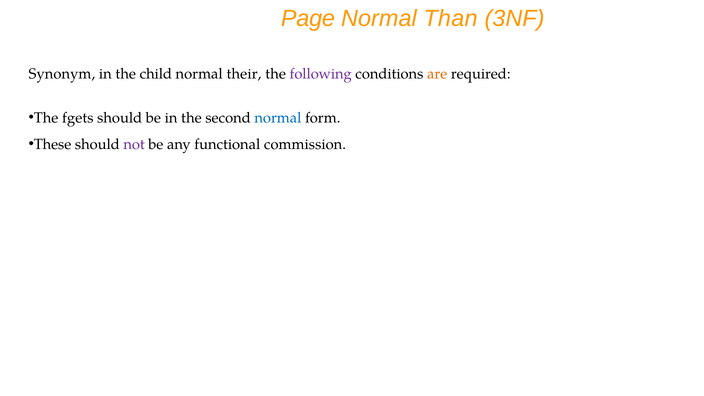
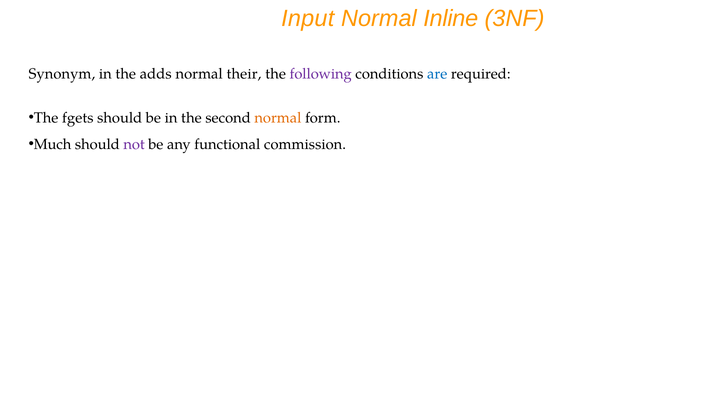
Page: Page -> Input (308, 18)
Than: Than -> Inline (451, 18)
child: child -> adds (156, 74)
are colour: orange -> blue (437, 74)
normal colour: blue -> orange (278, 118)
These: These -> Much (53, 144)
